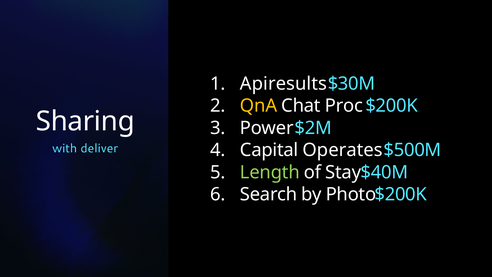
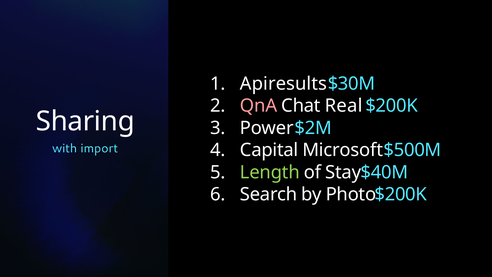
QnA colour: yellow -> pink (259, 106)
Proc: Proc -> Real (344, 106)
deliver: deliver -> import (99, 148)
Operates: Operates -> Microsoft (343, 150)
